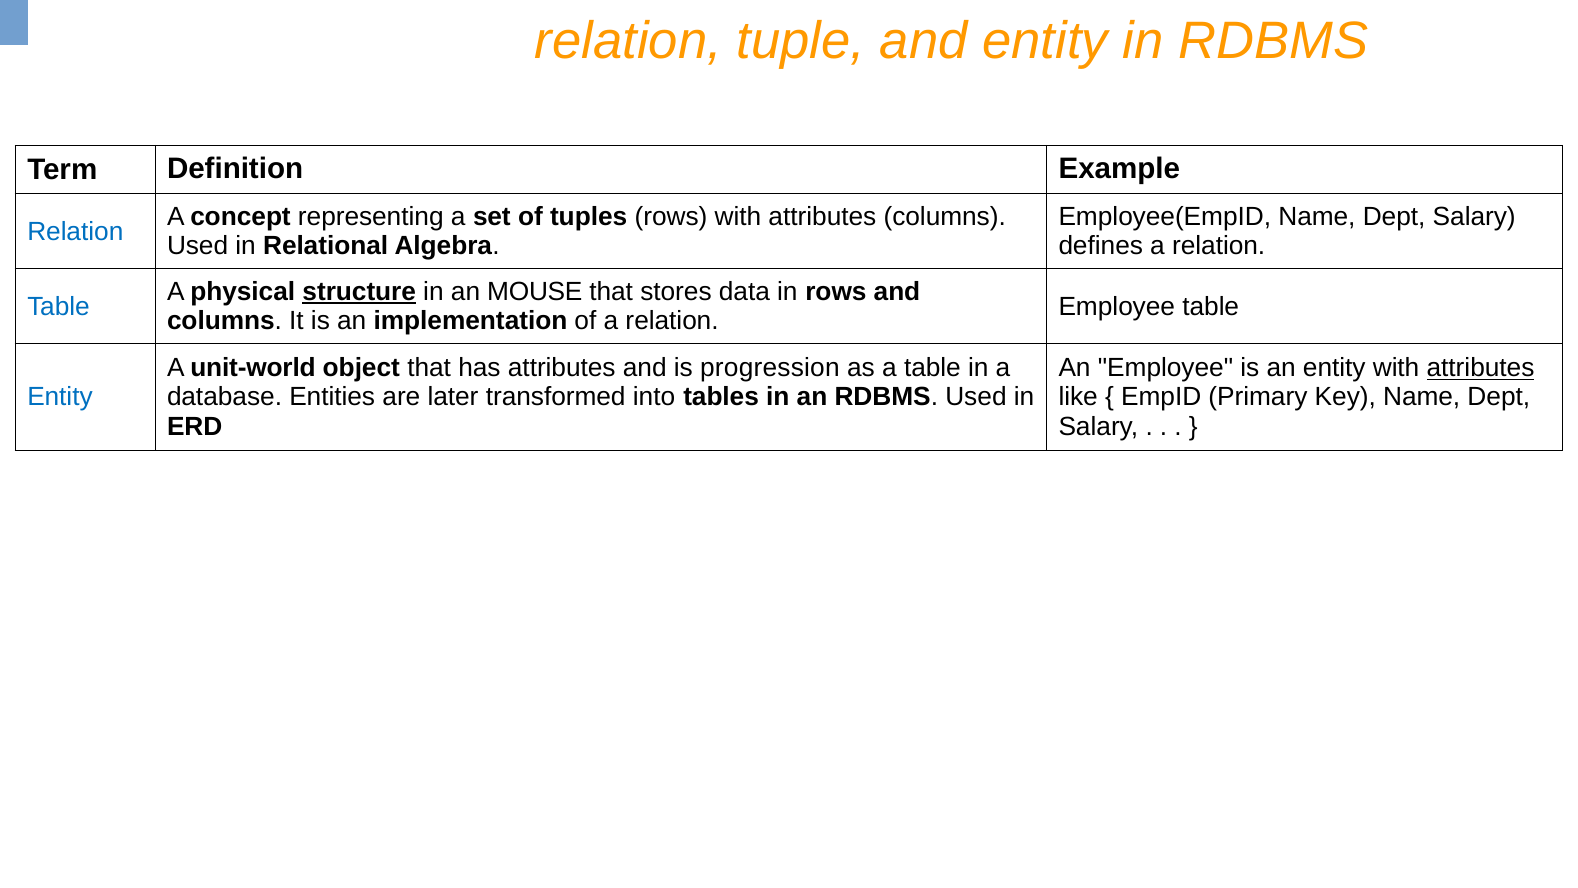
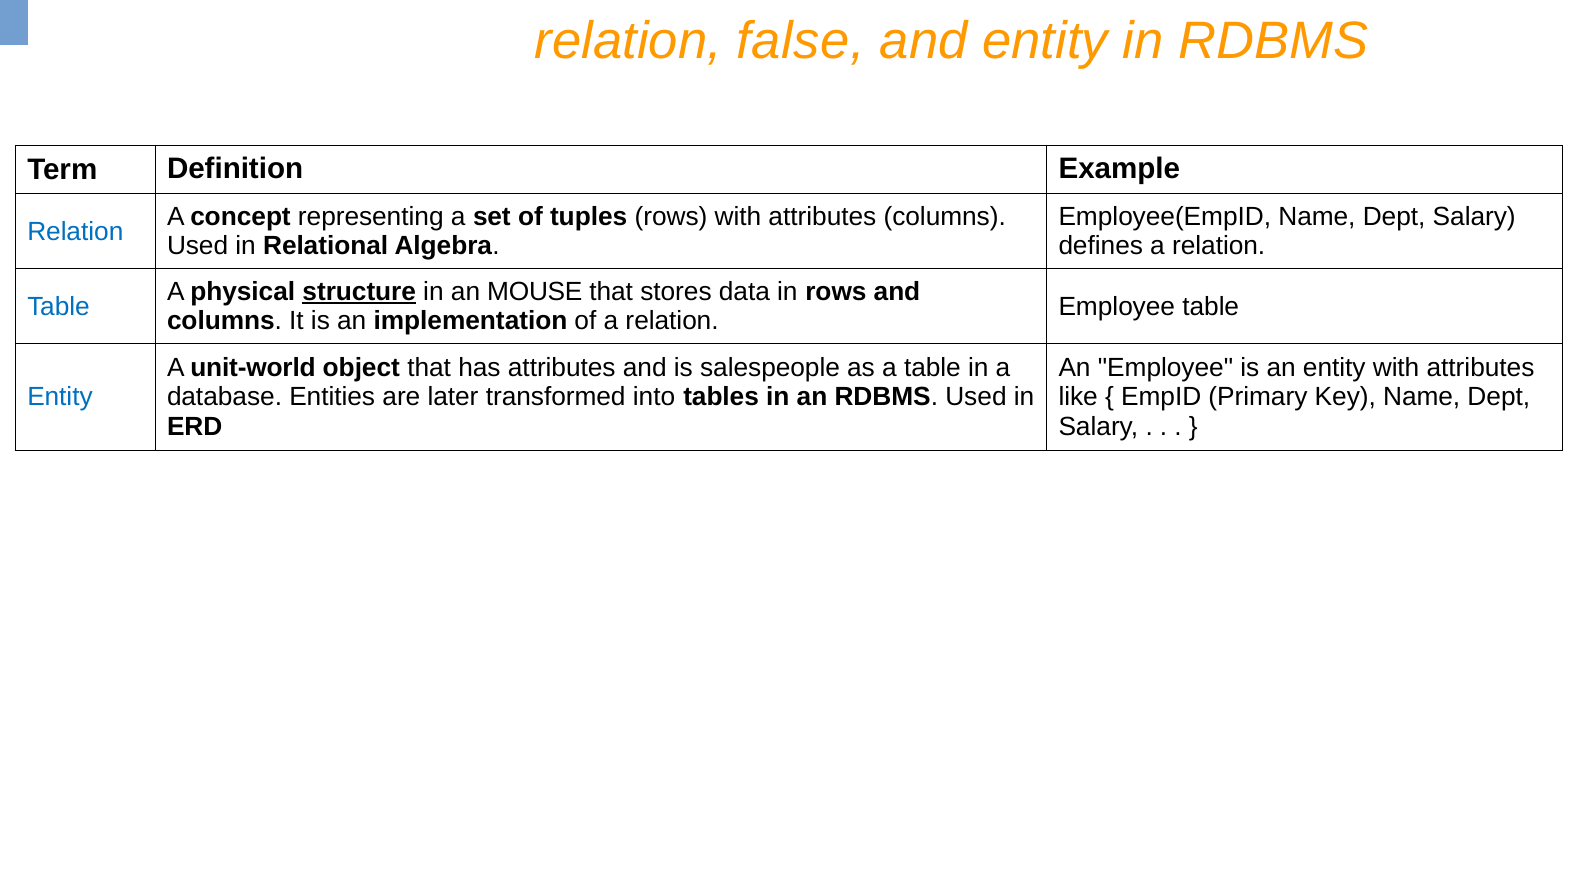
tuple: tuple -> false (801, 41)
progression: progression -> salespeople (770, 368)
attributes underline: present -> none (1481, 368)
